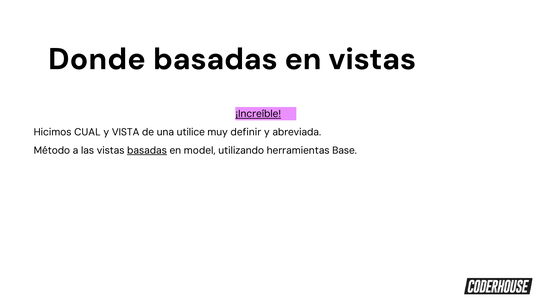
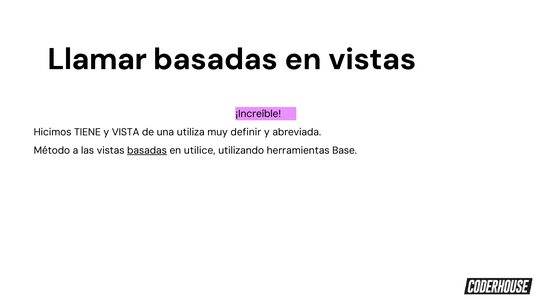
Donde: Donde -> Llamar (97, 59)
¡Increíble underline: present -> none (258, 114)
CUAL: CUAL -> TIENE (87, 132)
utilice: utilice -> utiliza (191, 132)
model: model -> utilice (200, 151)
